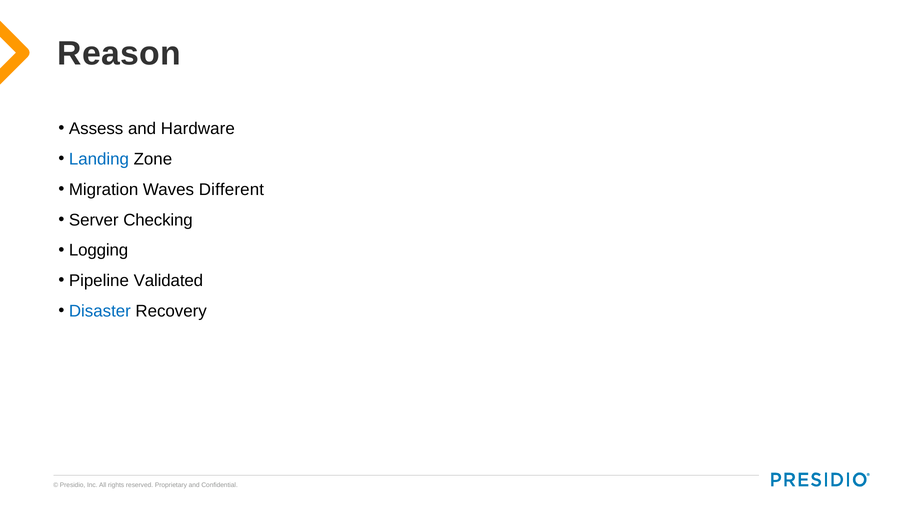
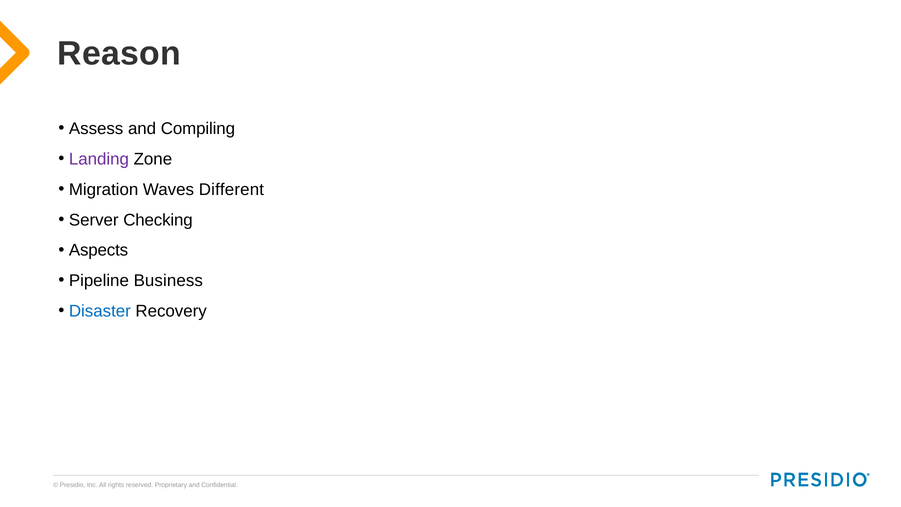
Hardware: Hardware -> Compiling (198, 129)
Landing colour: blue -> purple (99, 159)
Logging: Logging -> Aspects (99, 250)
Validated: Validated -> Business (168, 281)
